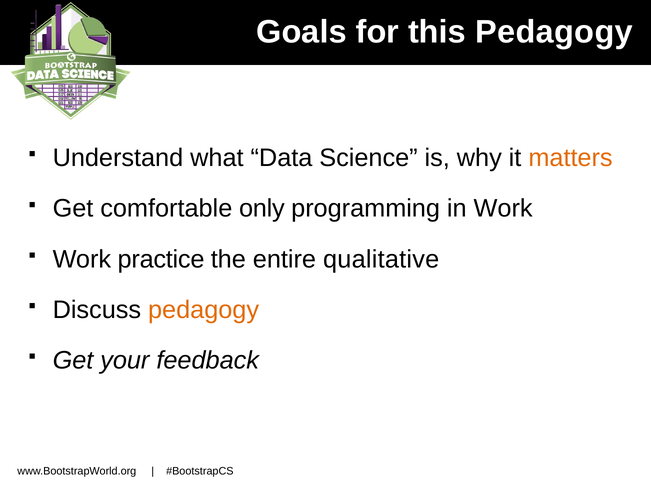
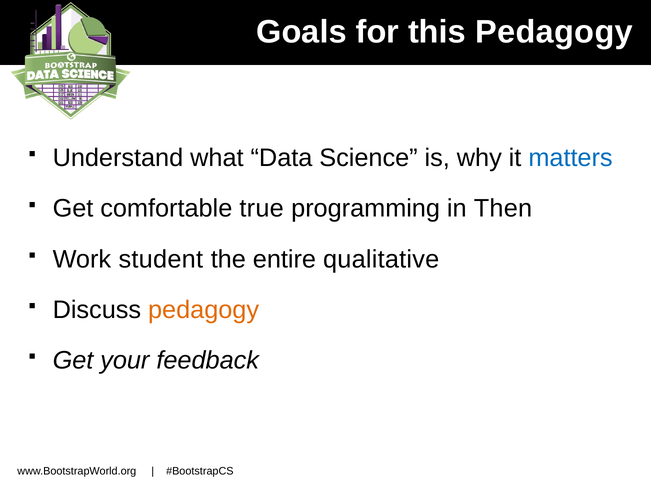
matters colour: orange -> blue (571, 158)
only: only -> true (262, 209)
in Work: Work -> Then (503, 209)
practice: practice -> student (161, 259)
